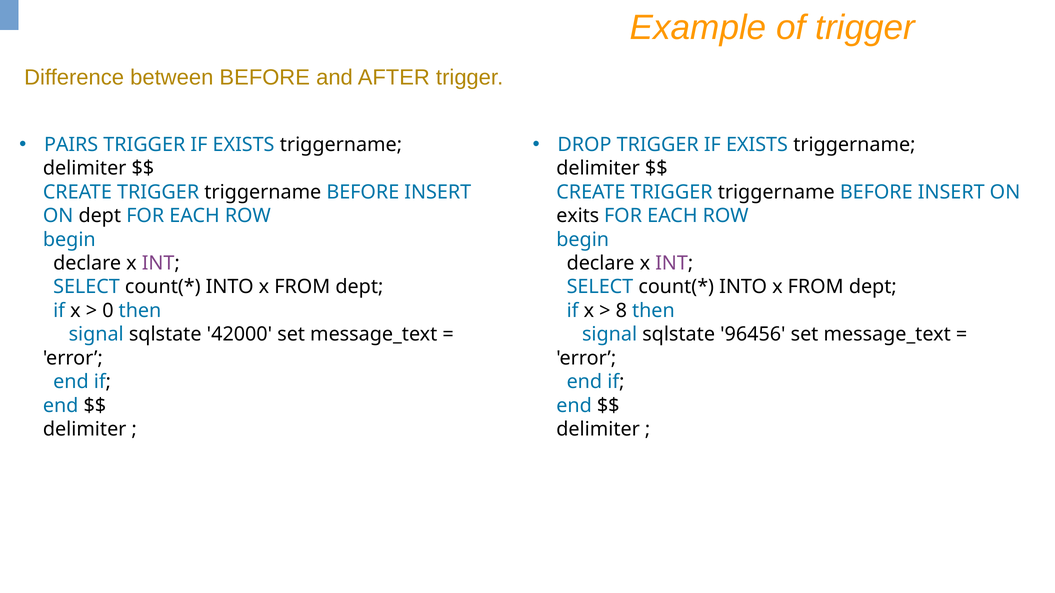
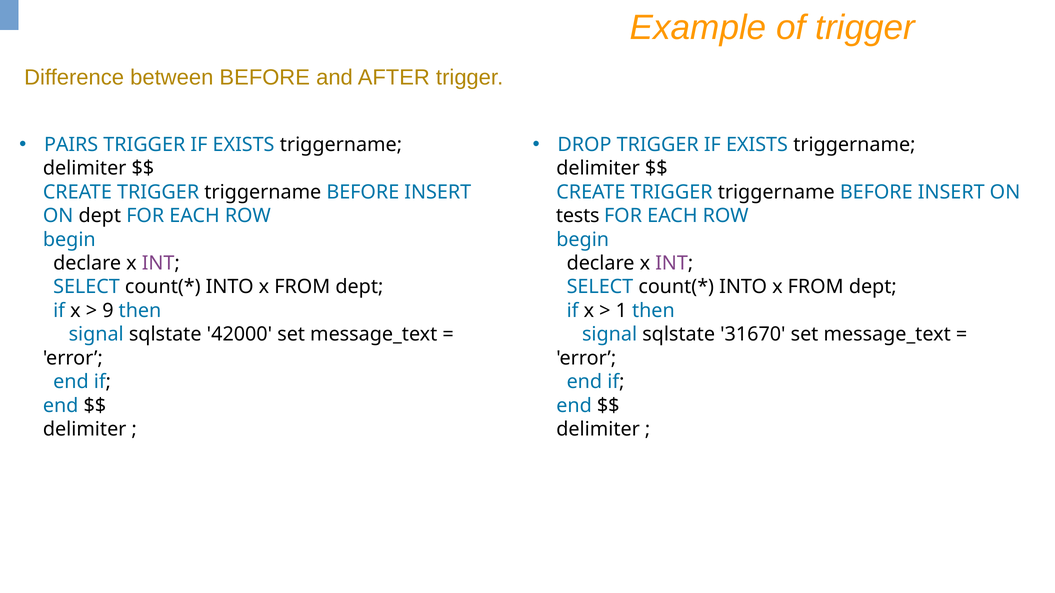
exits: exits -> tests (578, 216)
0: 0 -> 9 (108, 311)
8: 8 -> 1 (621, 311)
96456: 96456 -> 31670 (753, 335)
